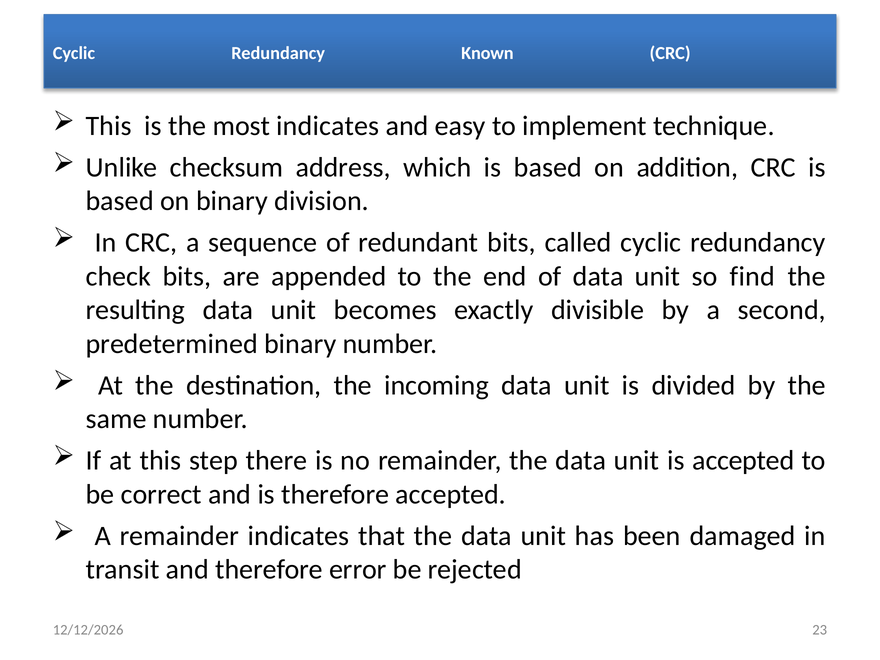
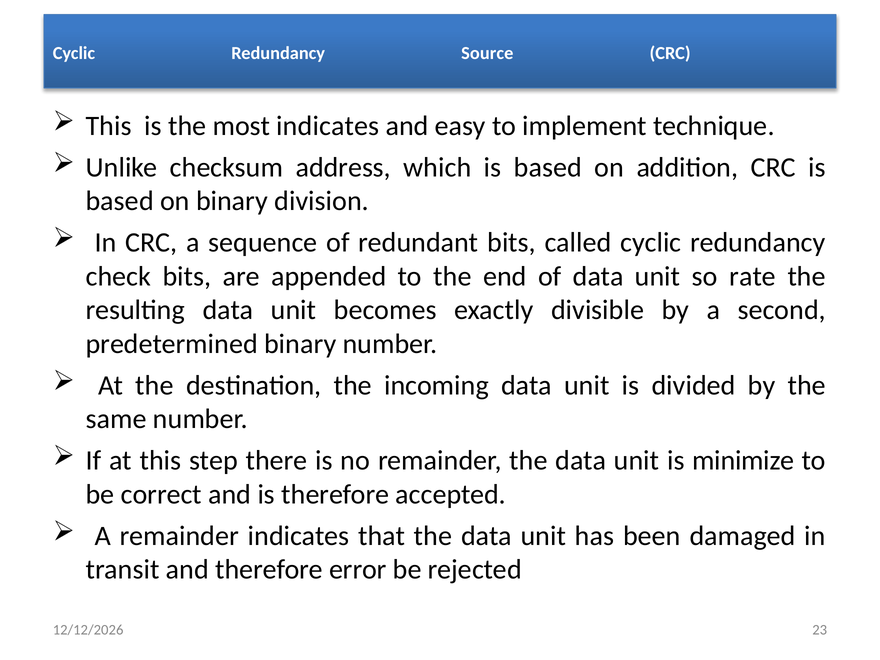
Known: Known -> Source (487, 53)
find: find -> rate (753, 276)
is accepted: accepted -> minimize (743, 461)
